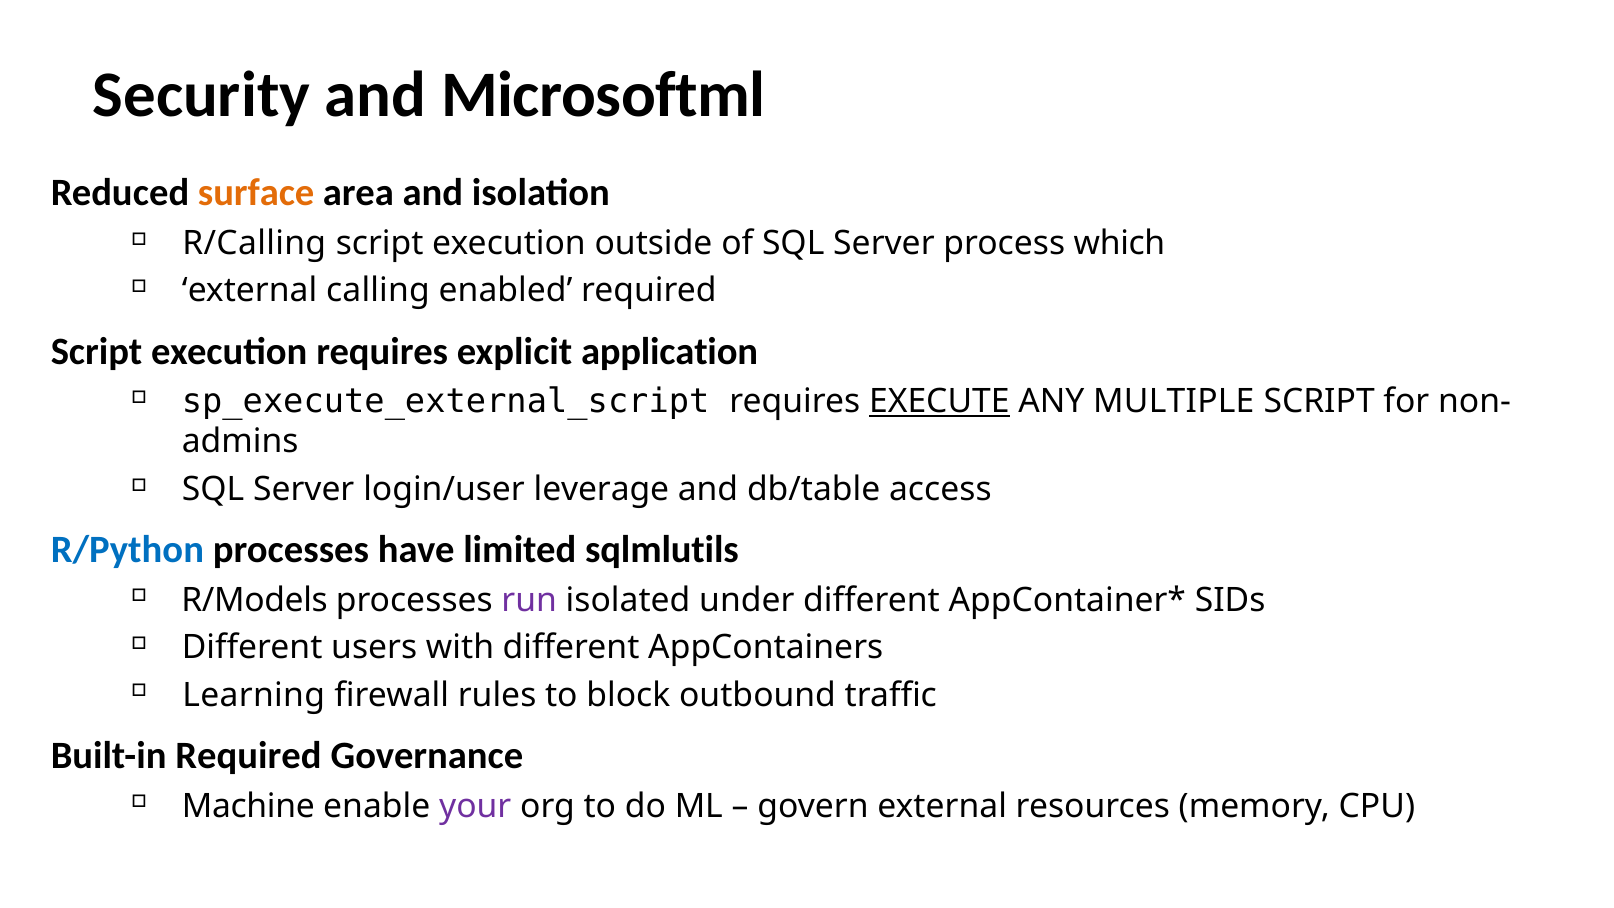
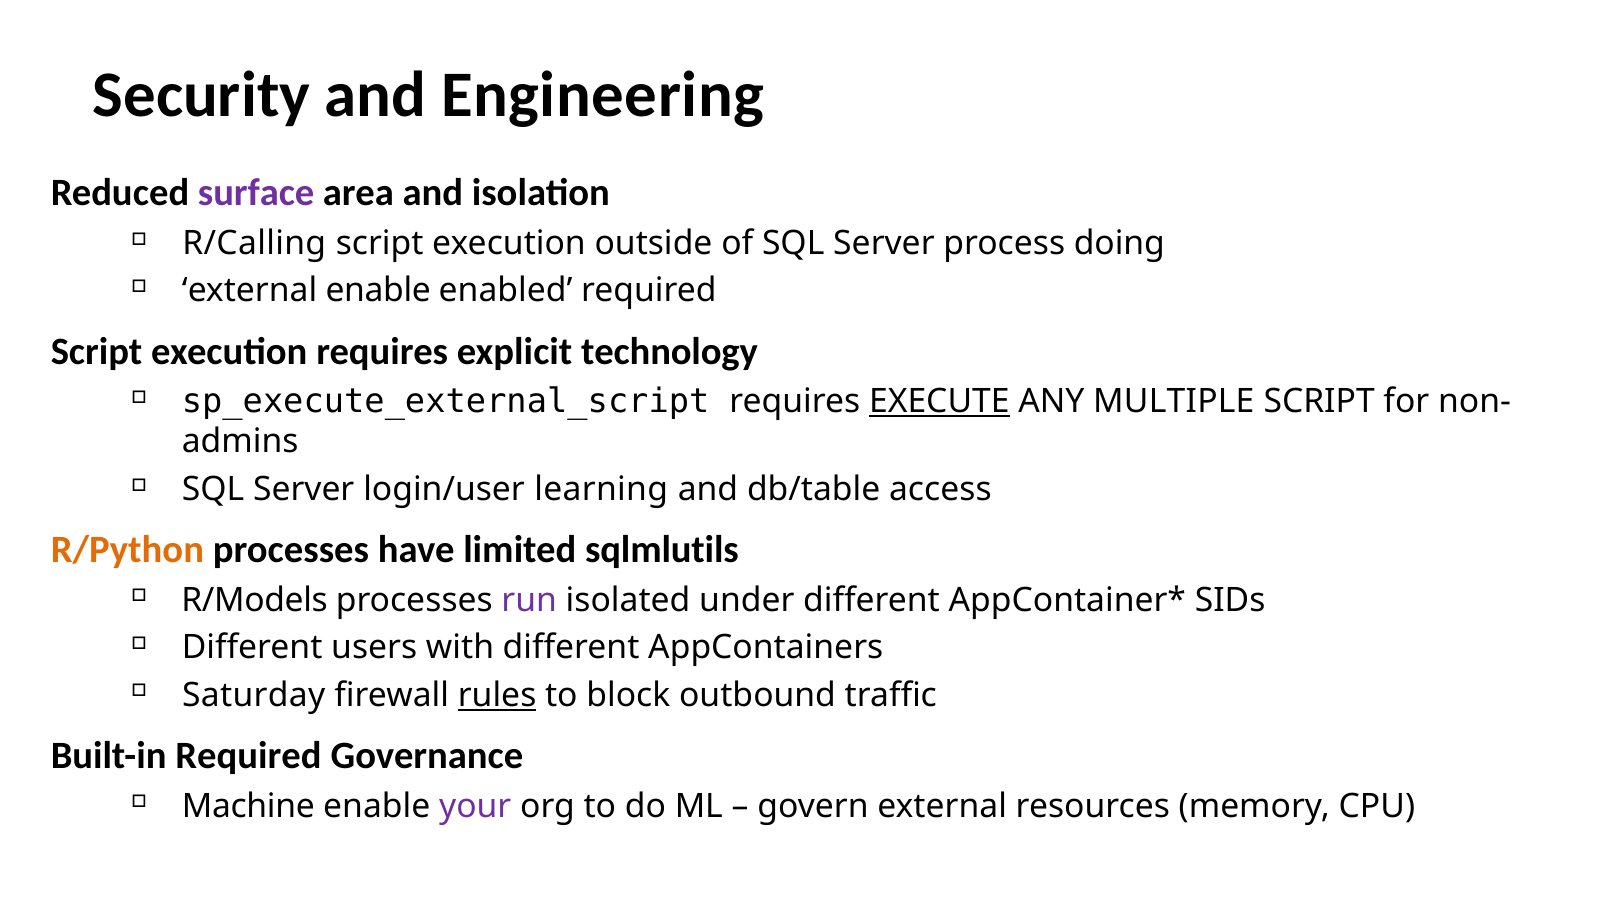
Microsoftml: Microsoftml -> Engineering (603, 95)
surface colour: orange -> purple (256, 193)
which: which -> doing (1119, 243)
external calling: calling -> enable (378, 291)
application: application -> technology (670, 351)
leverage: leverage -> learning (601, 489)
R/Python colour: blue -> orange (127, 550)
Learning: Learning -> Saturday (254, 695)
rules underline: none -> present (497, 695)
